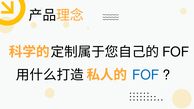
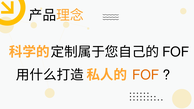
FOF colour: blue -> orange (146, 75)
